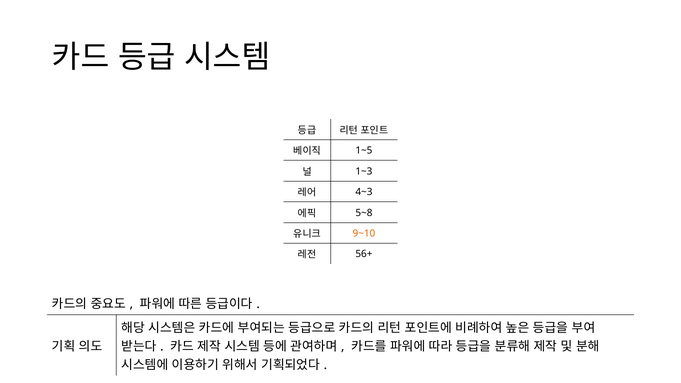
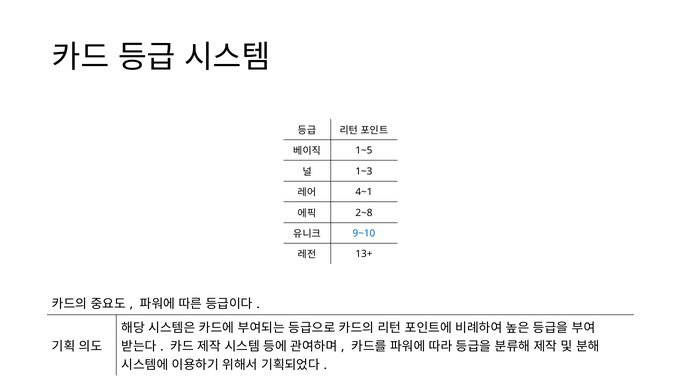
4~3: 4~3 -> 4~1 (364, 192)
5~8: 5~8 -> 2~8 (364, 213)
9~10 colour: orange -> blue (364, 234)
56+: 56+ -> 13+ (364, 254)
